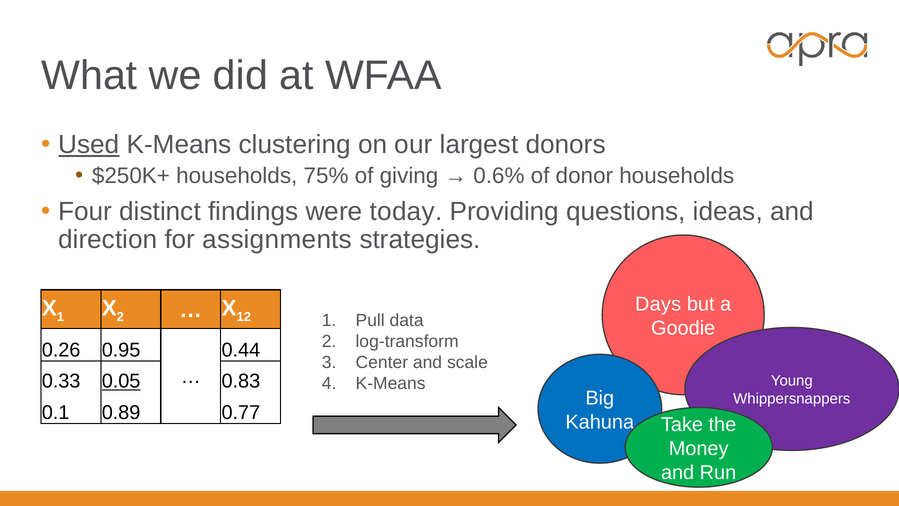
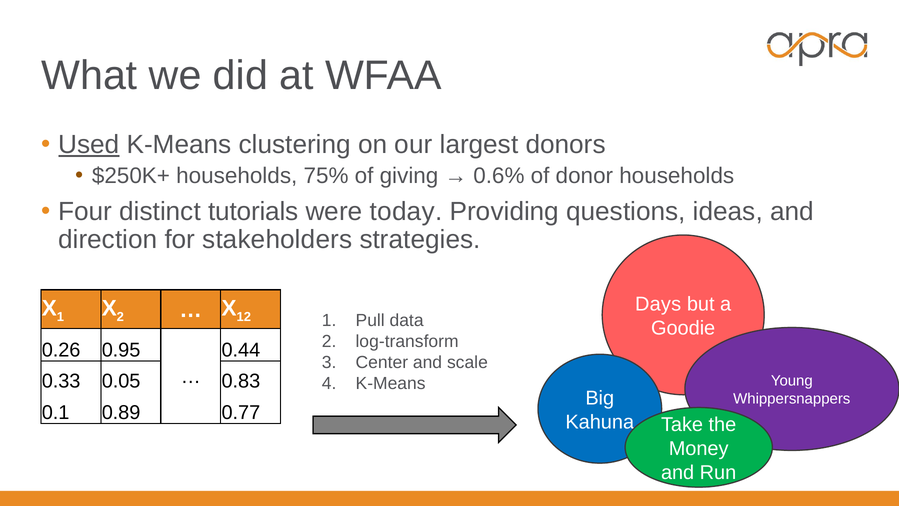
findings: findings -> tutorials (253, 211)
assignments: assignments -> stakeholders (277, 240)
0.05 underline: present -> none (121, 381)
